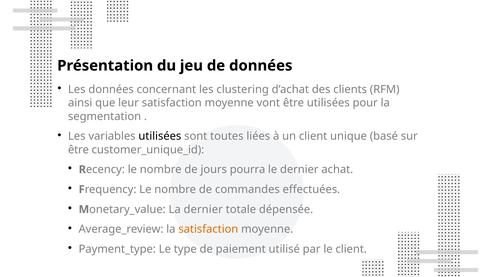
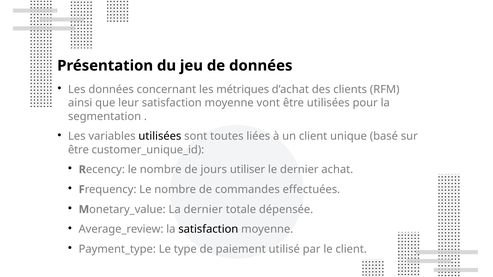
clustering: clustering -> métriques (243, 90)
pourra: pourra -> utiliser (248, 170)
satisfaction colour: orange -> black (208, 230)
